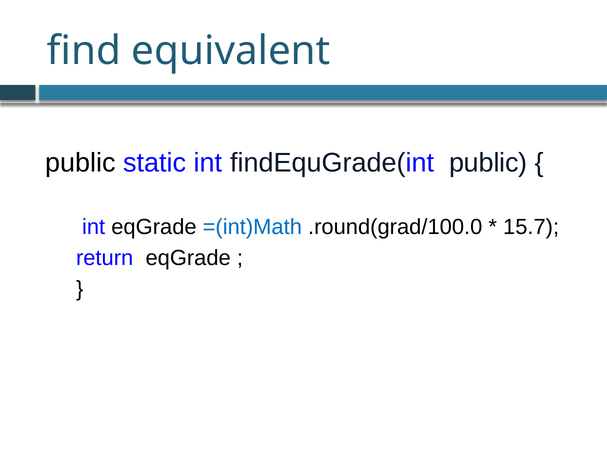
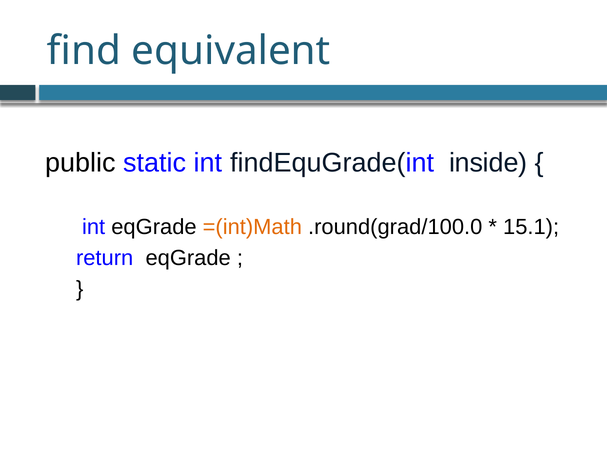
findEquGrade(int public: public -> inside (488, 163)
=(int)Math colour: blue -> orange (252, 227)
15.7: 15.7 -> 15.1 (531, 227)
